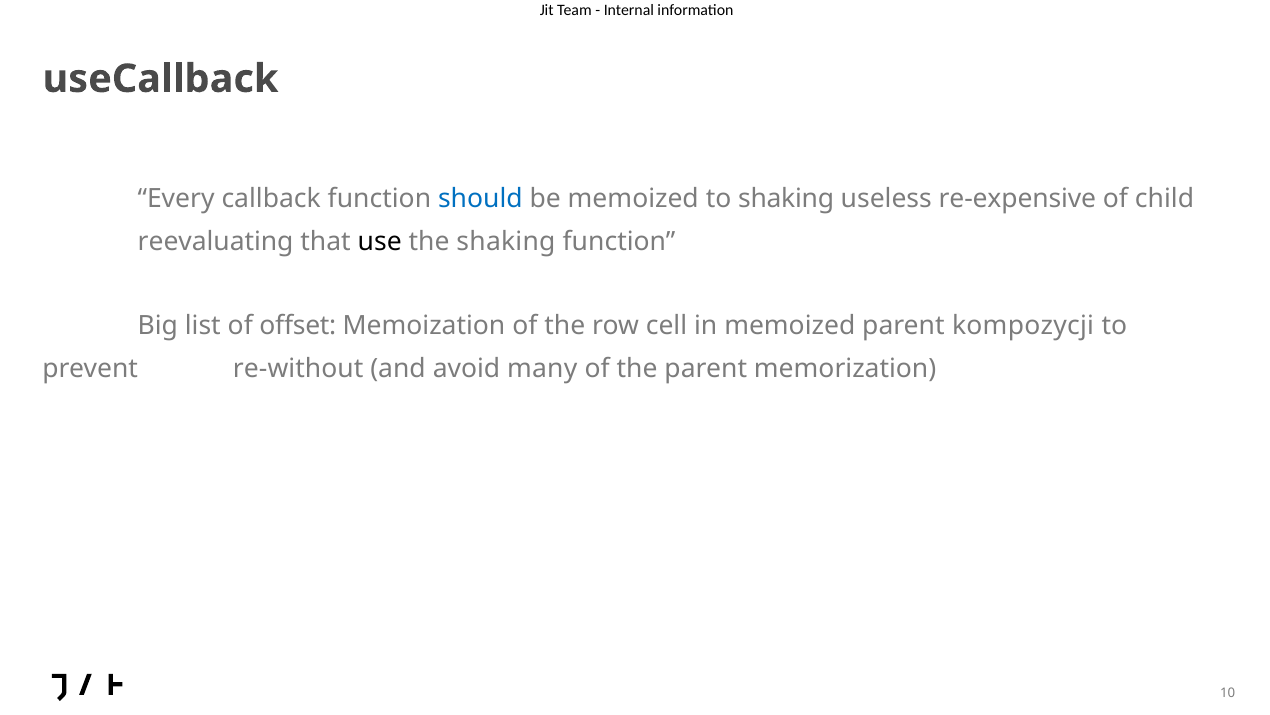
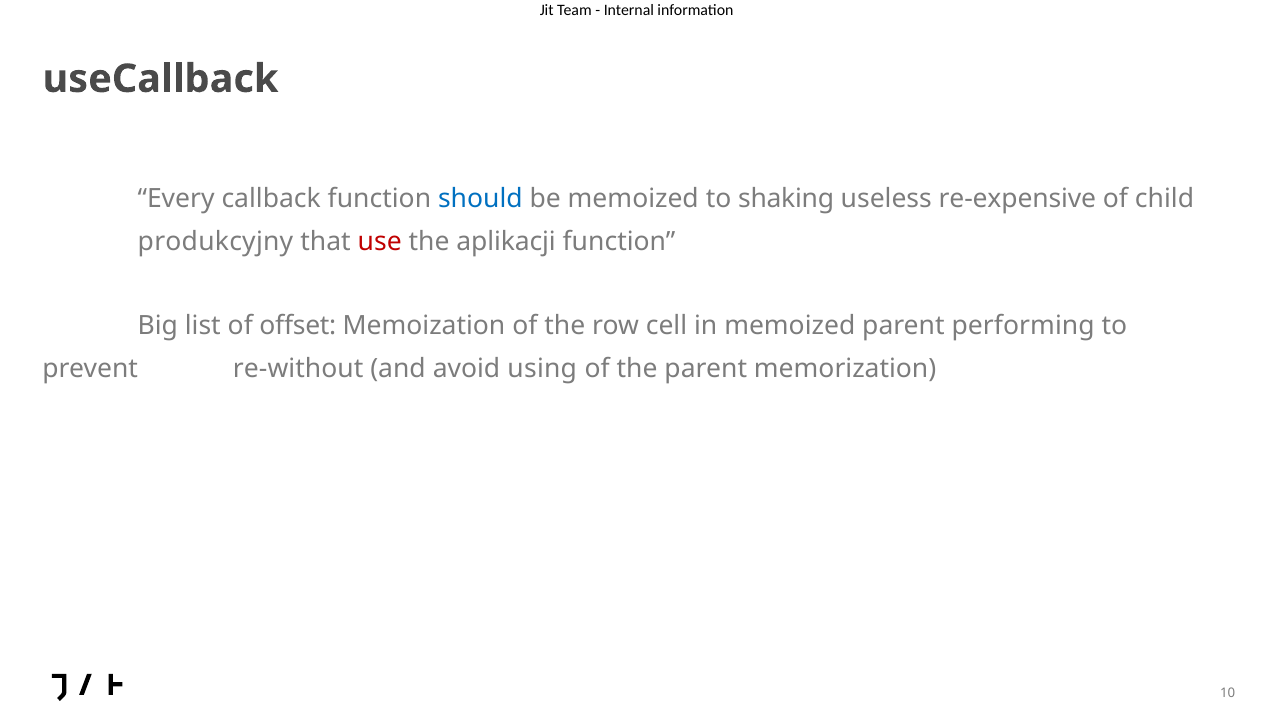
reevaluating: reevaluating -> produkcyjny (215, 241)
use colour: black -> red (380, 241)
the shaking: shaking -> aplikacji (506, 241)
kompozycji: kompozycji -> performing (1023, 326)
many: many -> using (542, 368)
